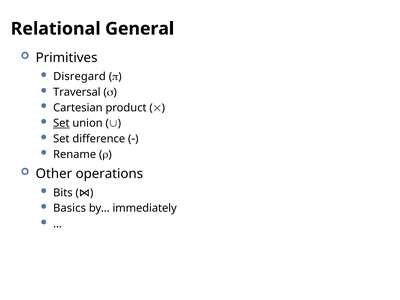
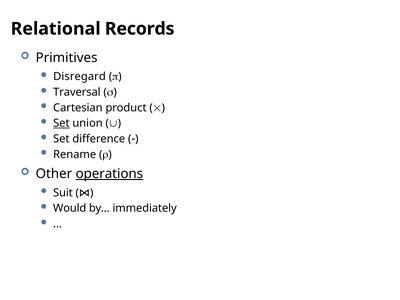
General: General -> Records (140, 29)
operations underline: none -> present (109, 174)
Bits: Bits -> Suit (63, 193)
Basics: Basics -> Would (70, 208)
